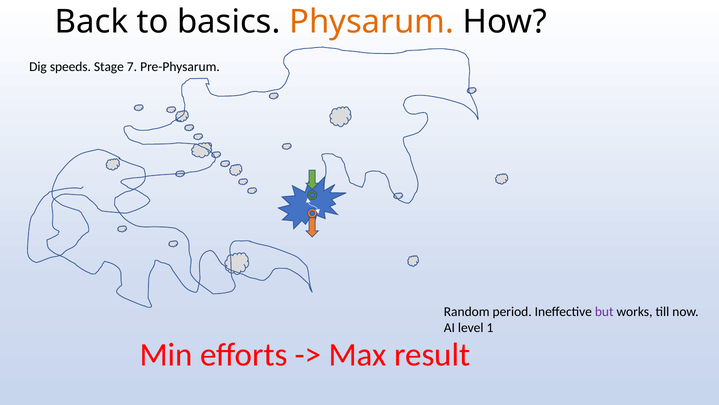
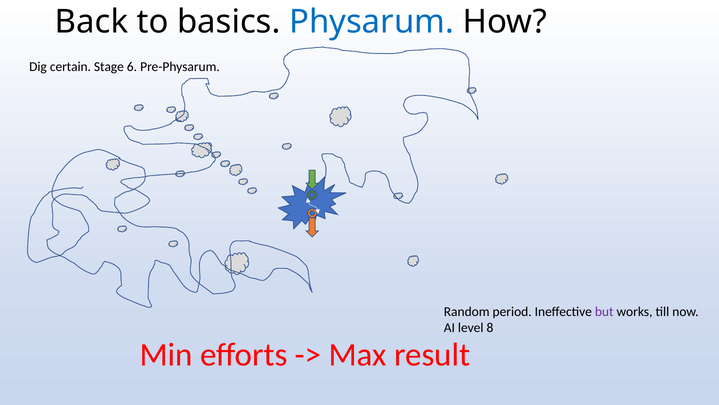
Physarum colour: orange -> blue (372, 22)
speeds: speeds -> certain (70, 67)
7: 7 -> 6 (132, 67)
1: 1 -> 8 (490, 327)
